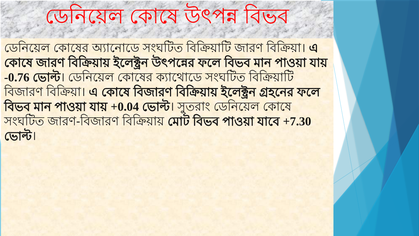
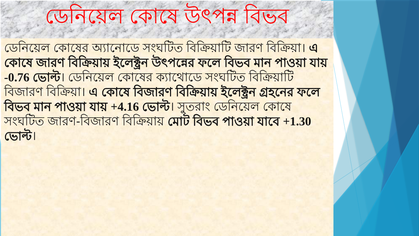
+0.04: +0.04 -> +4.16 (125, 107)
+7.30: +7.30 -> +1.30 (297, 121)
